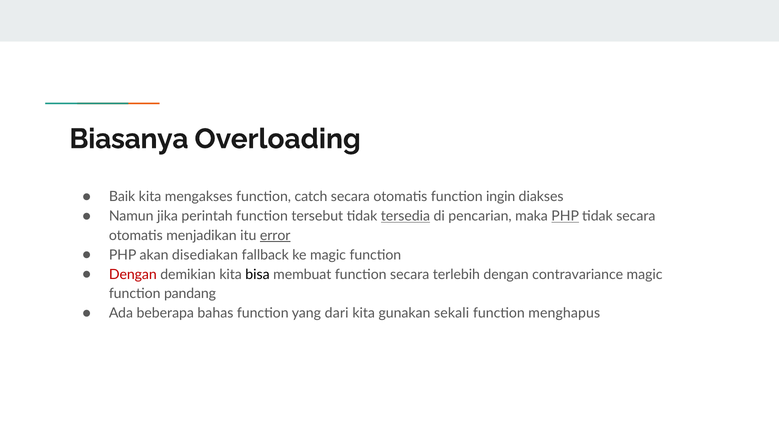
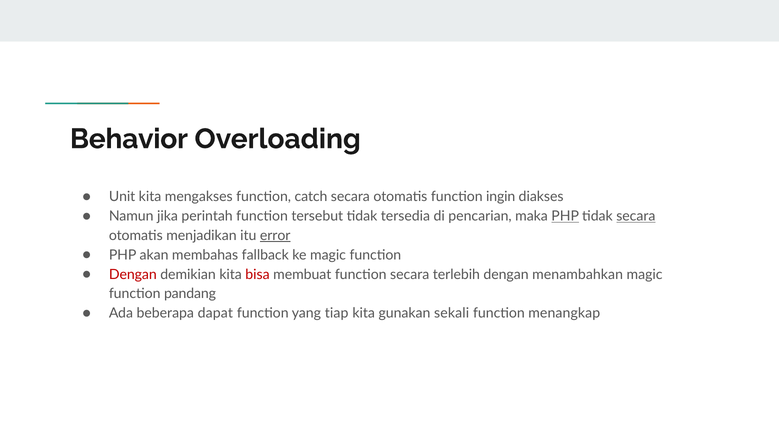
Biasanya: Biasanya -> Behavior (129, 139)
Baik: Baik -> Unit (122, 197)
tersedia underline: present -> none (405, 216)
secara underline: none -> present (636, 216)
disediakan: disediakan -> membahas (205, 255)
bisa colour: black -> red (258, 275)
contravariance: contravariance -> menambahkan (578, 275)
bahas: bahas -> dapat (215, 313)
dari: dari -> tiap (337, 313)
menghapus: menghapus -> menangkap (564, 313)
